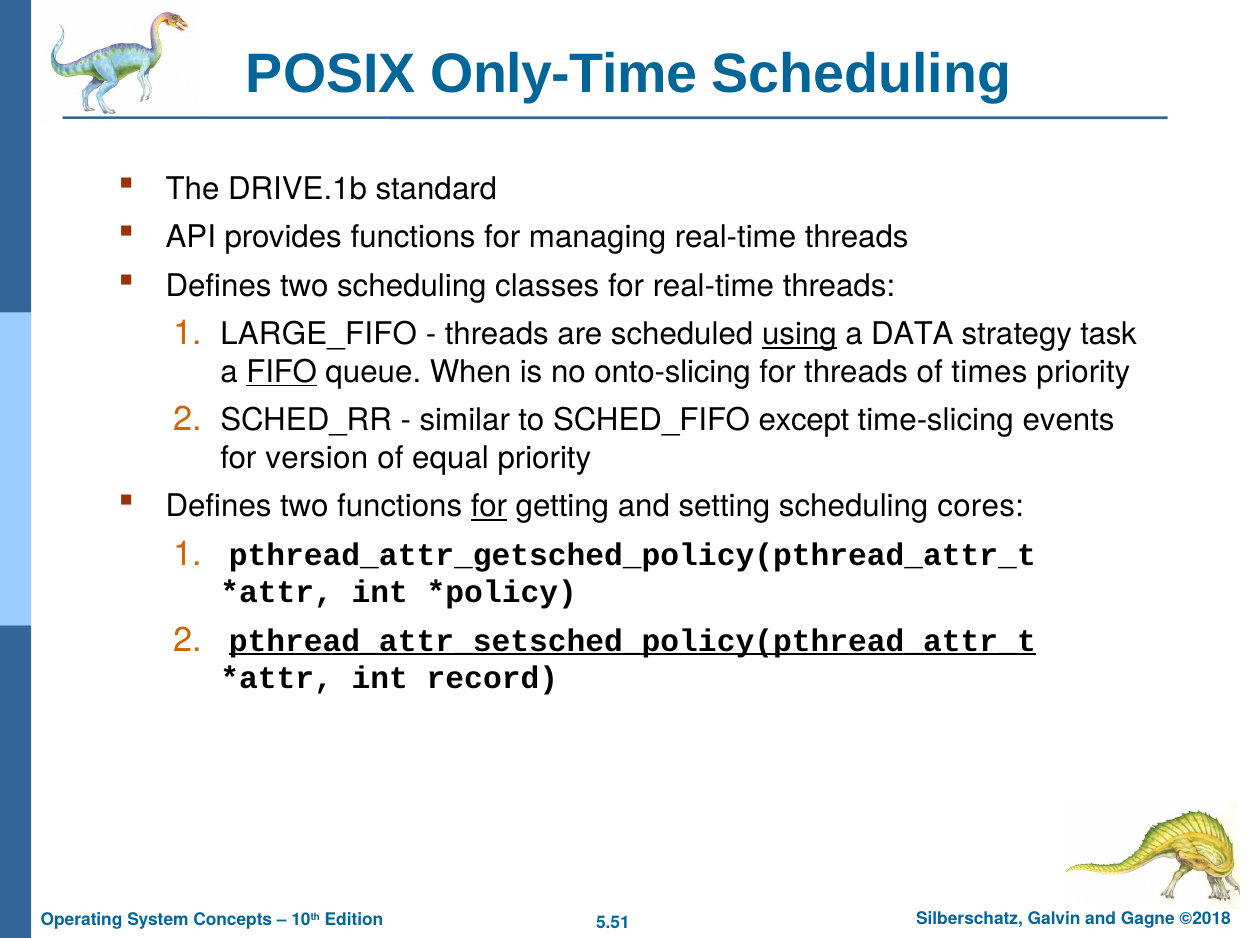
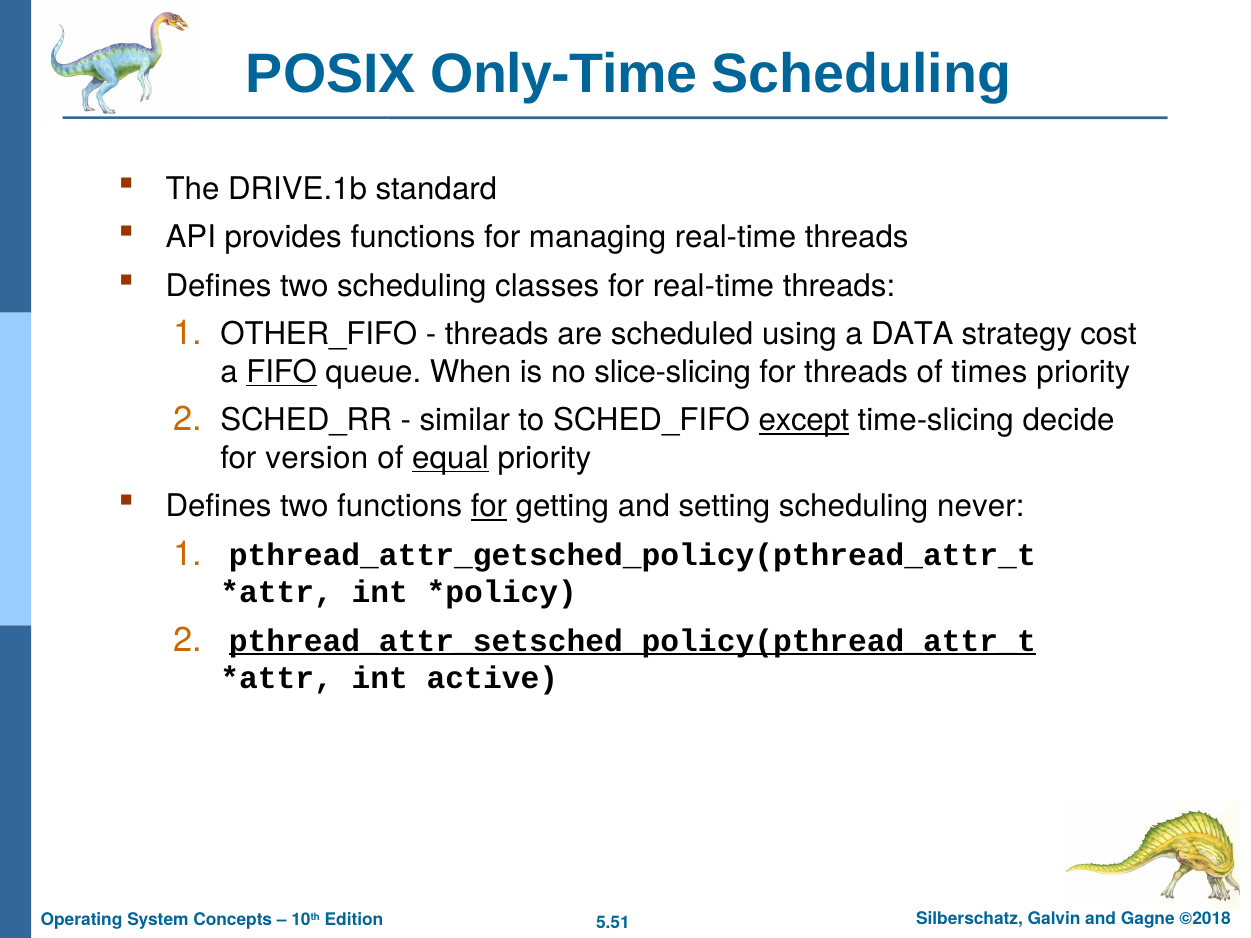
LARGE_FIFO: LARGE_FIFO -> OTHER_FIFO (319, 335)
using underline: present -> none (799, 335)
task: task -> cost (1109, 335)
onto-slicing: onto-slicing -> slice-slicing (673, 372)
except underline: none -> present (804, 421)
events: events -> decide (1069, 421)
equal underline: none -> present (451, 458)
cores: cores -> never (981, 507)
record: record -> active (492, 679)
